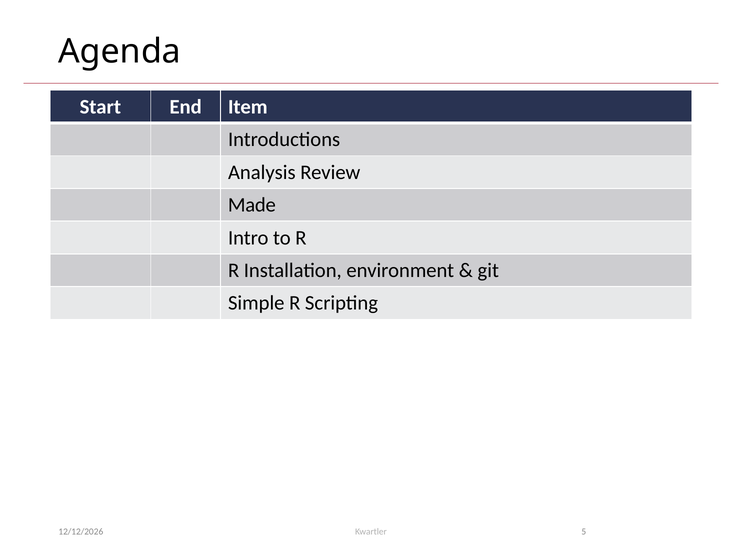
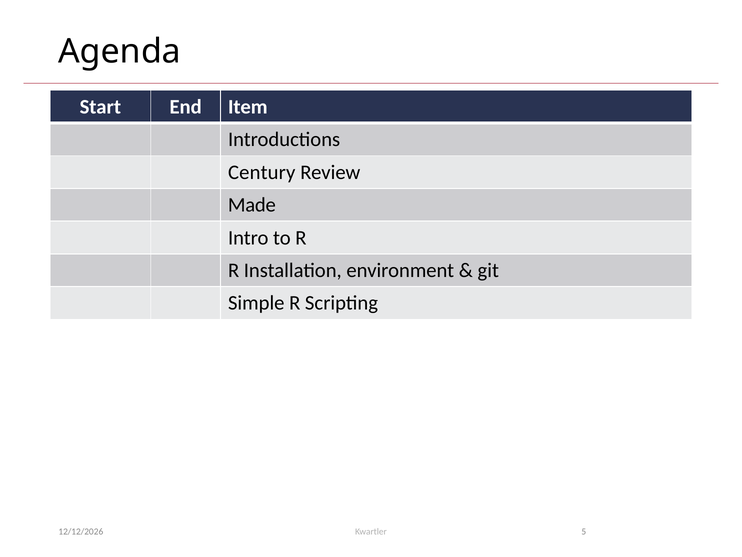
Analysis: Analysis -> Century (262, 172)
